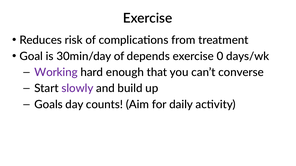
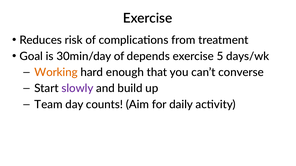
0: 0 -> 5 (220, 56)
Working colour: purple -> orange (56, 73)
Goals: Goals -> Team (49, 105)
